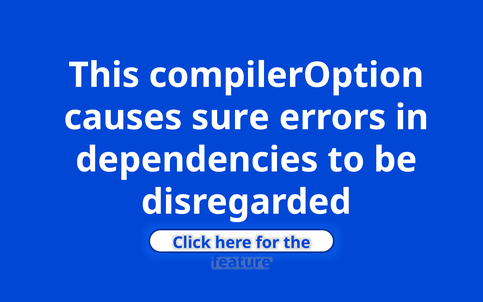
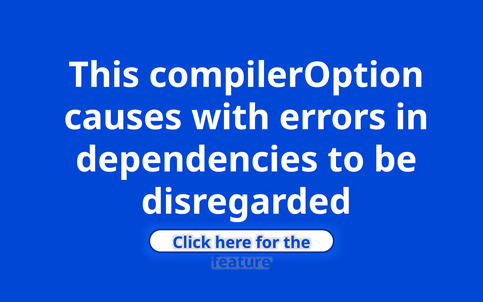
sure: sure -> with (231, 117)
